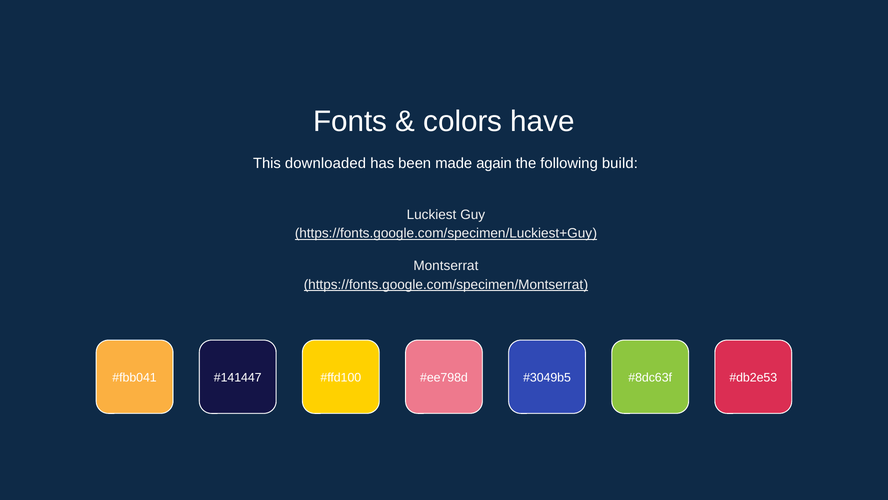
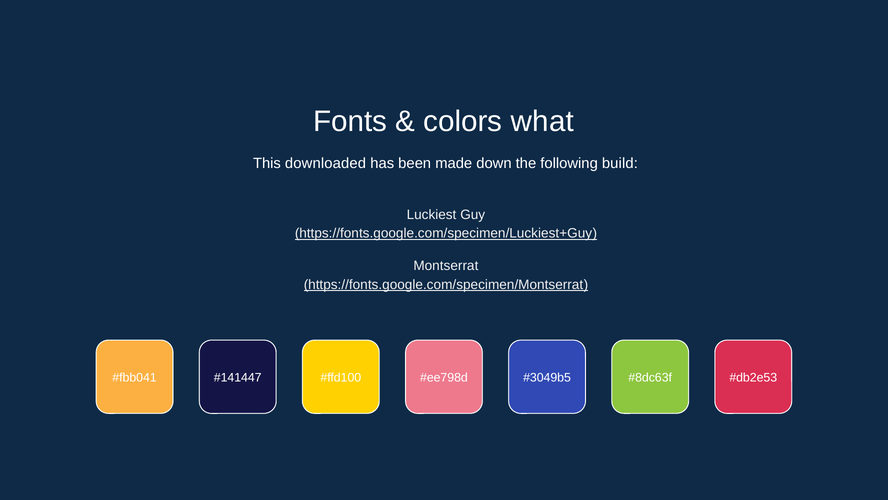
have: have -> what (542, 121)
again: again -> down (494, 163)
